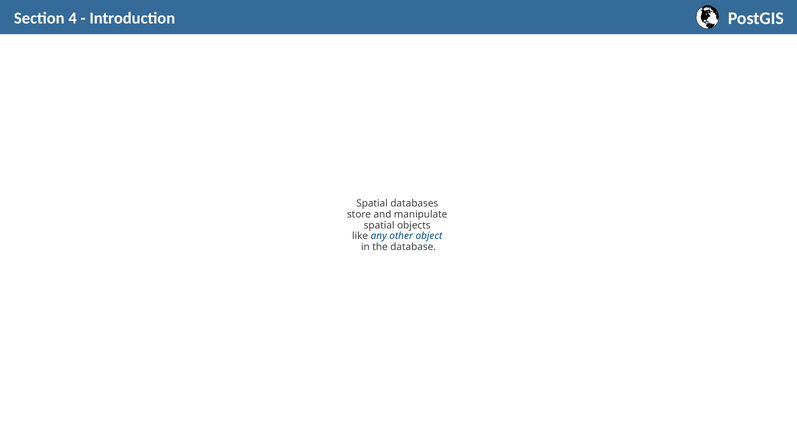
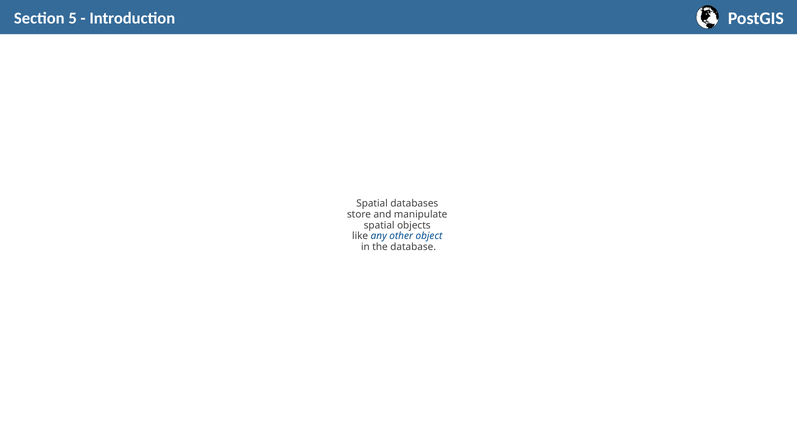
4: 4 -> 5 (73, 18)
